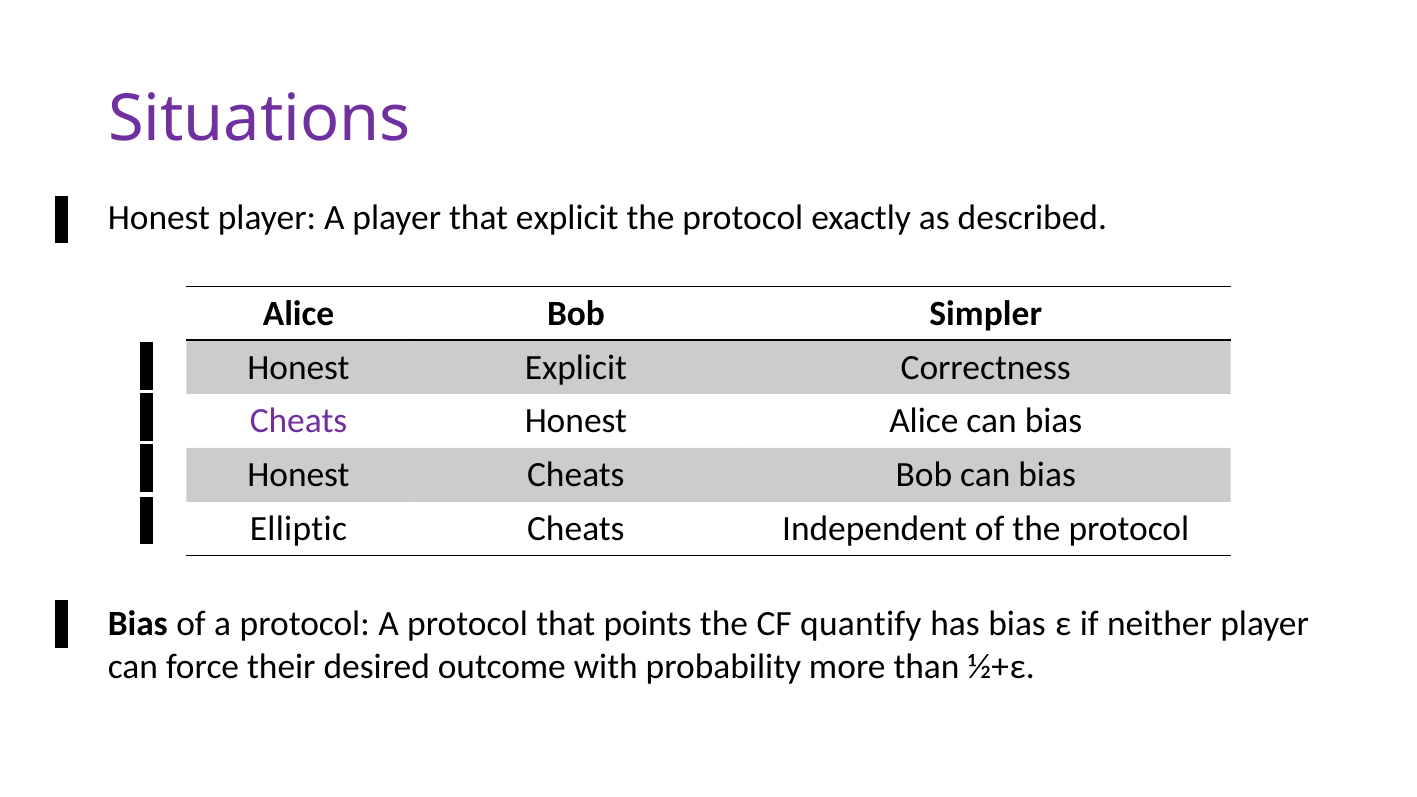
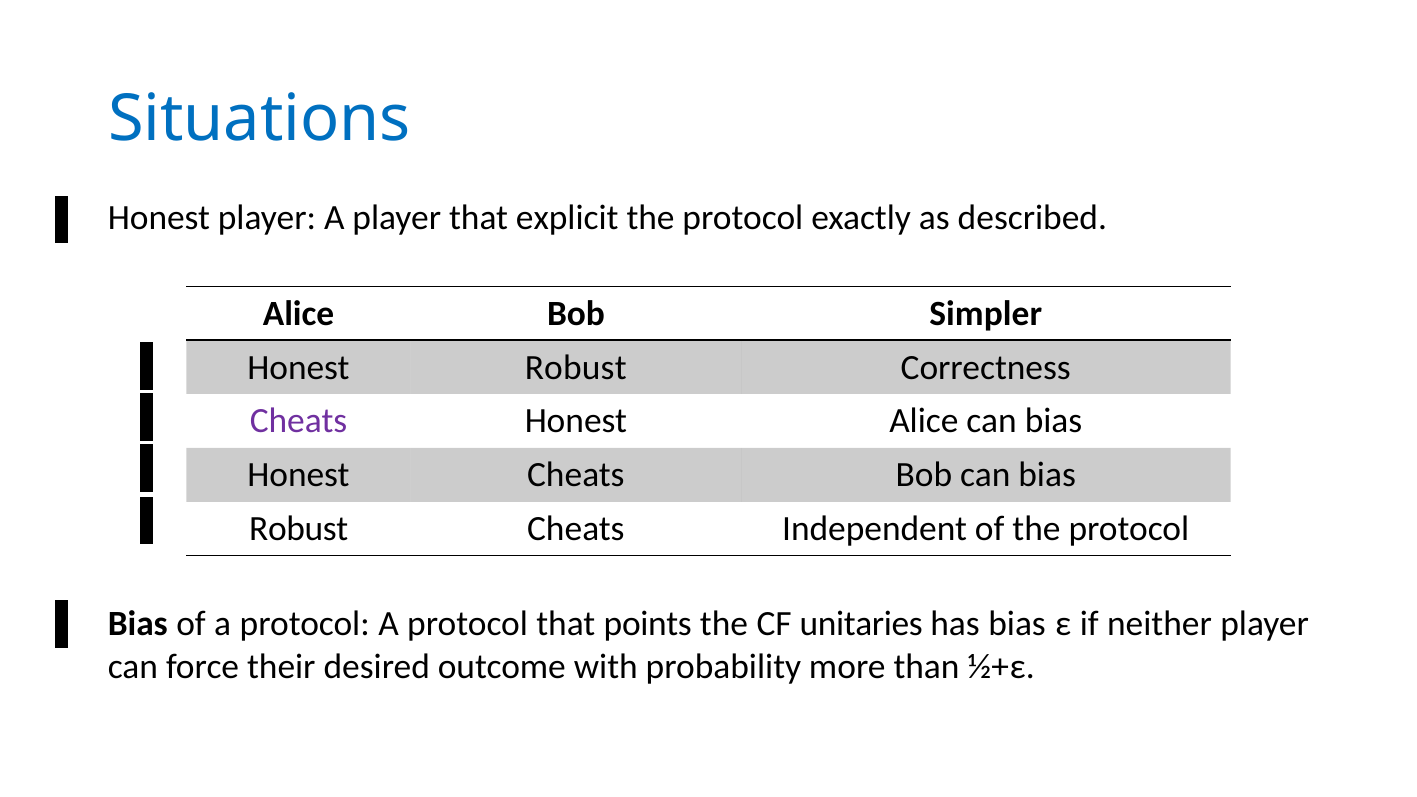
Situations colour: purple -> blue (260, 119)
Honest Explicit: Explicit -> Robust (576, 367)
Elliptic: Elliptic -> Robust (299, 529)
quantify: quantify -> unitaries (861, 624)
